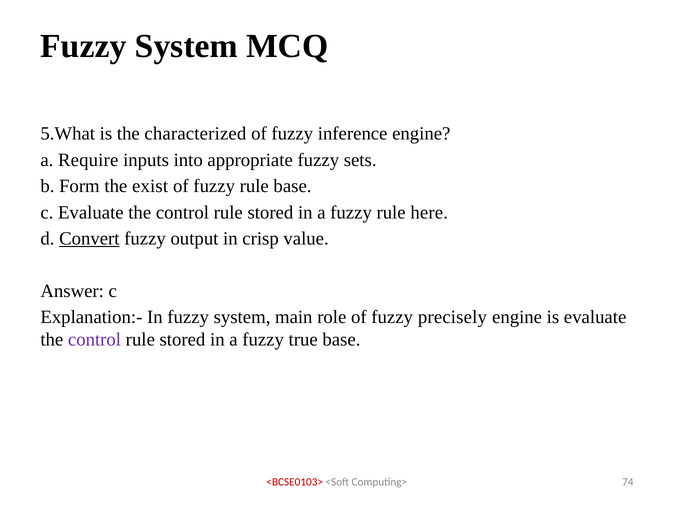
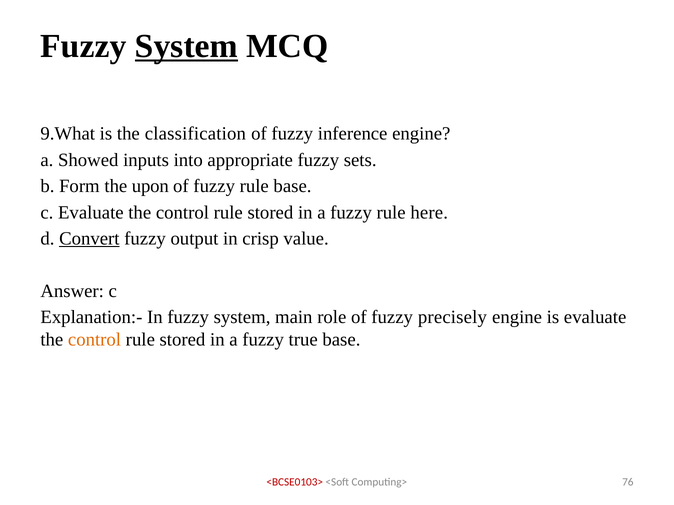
System underline: none -> present (186, 46)
5.What: 5.What -> 9.What (68, 134)
characterized: characterized -> classification (195, 134)
Require: Require -> Showed (88, 160)
exist: exist -> upon (150, 186)
control colour: purple -> orange (94, 340)
74: 74 -> 76 (628, 483)
